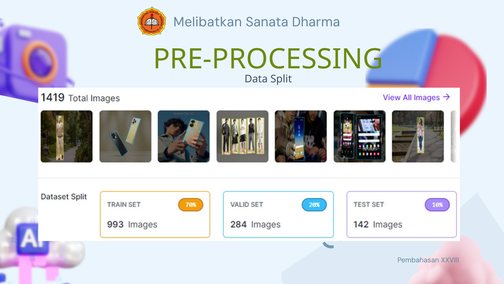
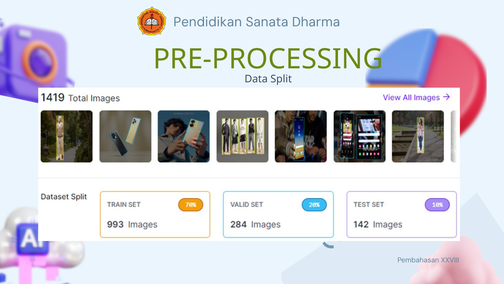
Melibatkan: Melibatkan -> Pendidikan (208, 22)
